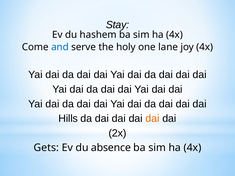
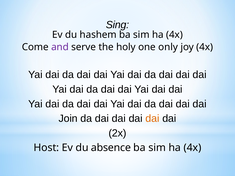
Stay: Stay -> Sing (118, 25)
and colour: blue -> purple (60, 47)
lane: lane -> only (168, 47)
Hills: Hills -> Join (68, 119)
Gets: Gets -> Host (46, 148)
